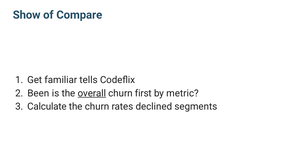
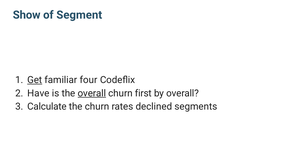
Compare: Compare -> Segment (79, 15)
Get underline: none -> present (35, 80)
tells: tells -> four (89, 80)
Been: Been -> Have (38, 93)
by metric: metric -> overall (183, 93)
